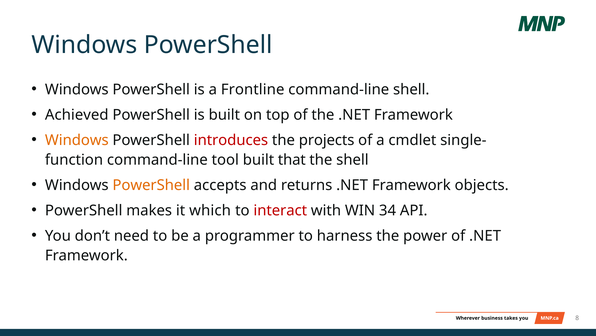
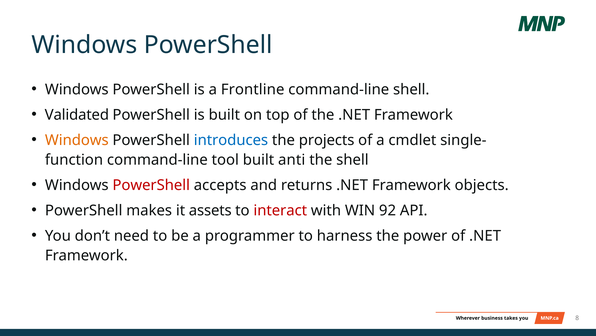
Achieved: Achieved -> Validated (77, 115)
introduces colour: red -> blue (231, 140)
that: that -> anti (292, 159)
PowerShell colour: orange -> red (151, 185)
which: which -> assets (210, 210)
34: 34 -> 92 (388, 210)
